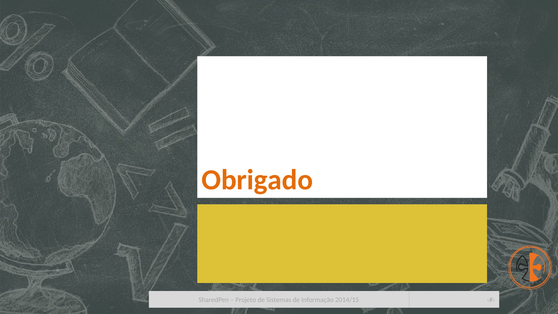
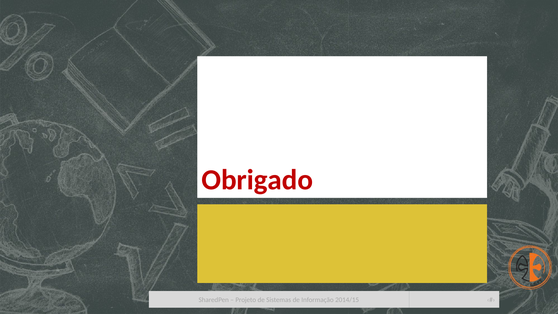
Obrigado colour: orange -> red (257, 180)
